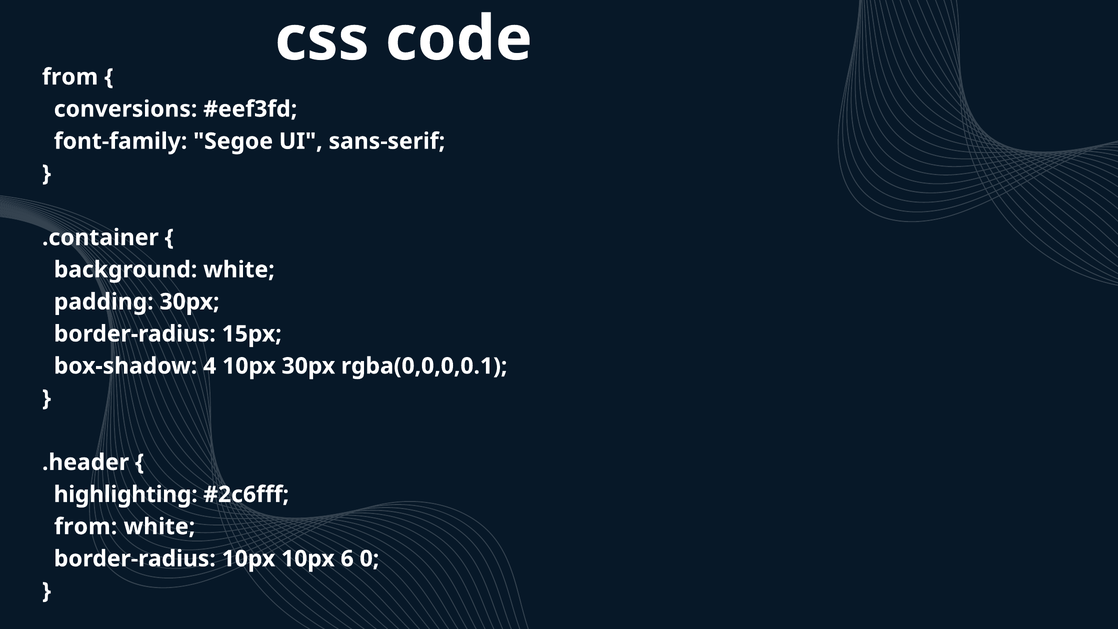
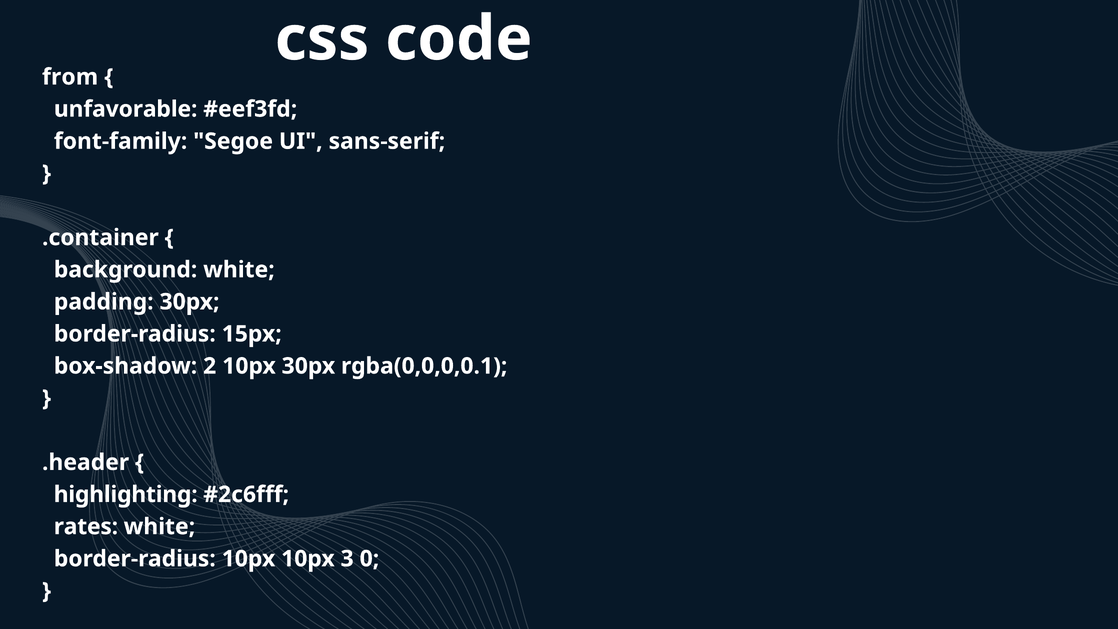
conversions: conversions -> unfavorable (126, 109)
4: 4 -> 2 (210, 366)
from: from -> rates (86, 527)
6: 6 -> 3 (347, 559)
